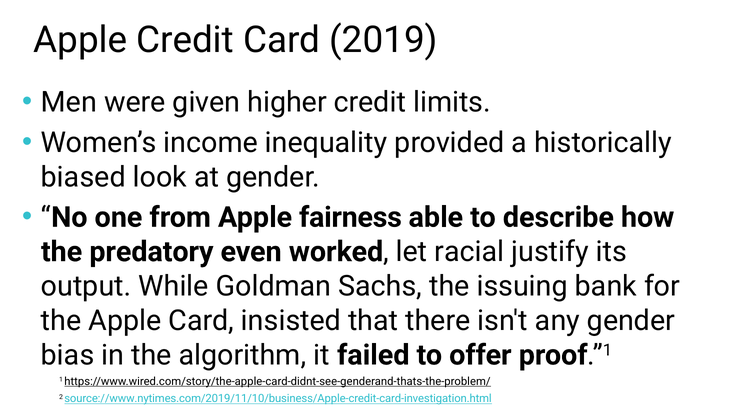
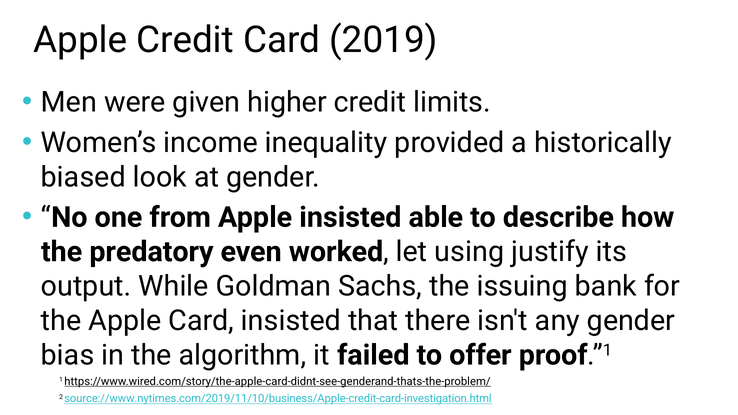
Apple fairness: fairness -> insisted (350, 217)
racial: racial -> using (469, 252)
